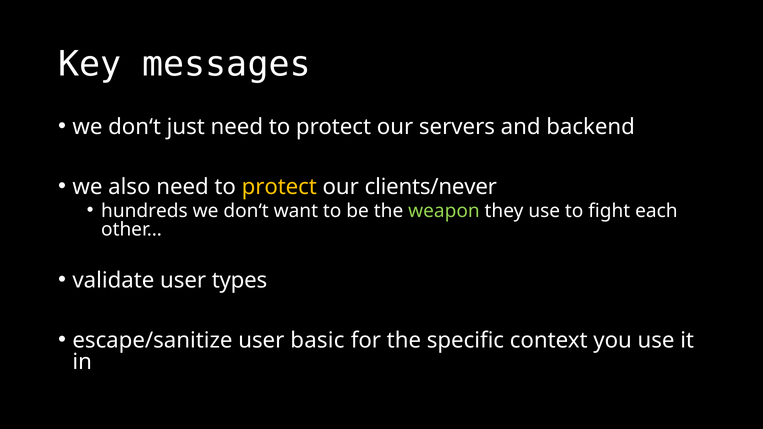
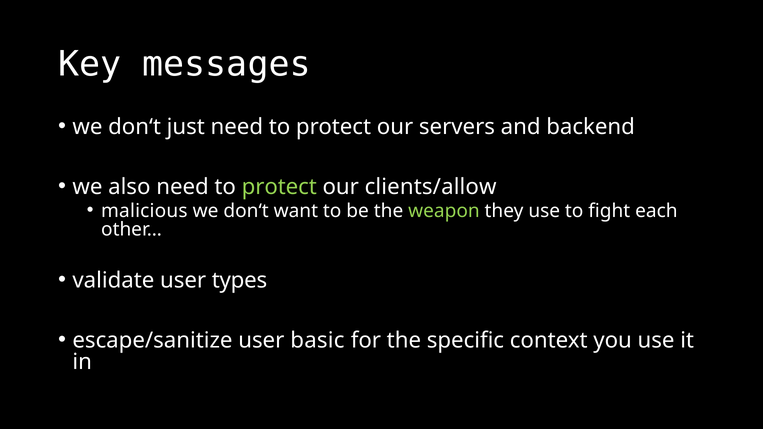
protect colour: yellow -> light green (279, 187)
clients/never: clients/never -> clients/allow (431, 187)
hundreds: hundreds -> malicious (144, 211)
